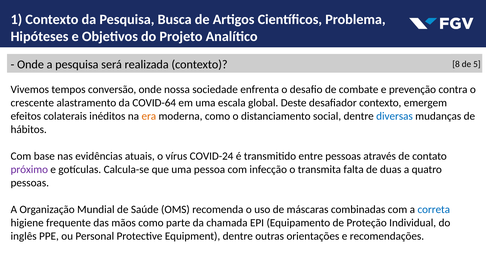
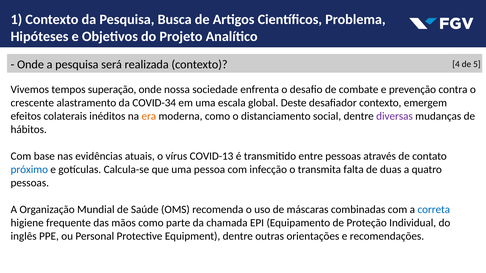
8: 8 -> 4 (456, 64)
conversão: conversão -> superação (112, 90)
COVID-64: COVID-64 -> COVID-34 (154, 103)
diversas colour: blue -> purple (395, 116)
COVID-24: COVID-24 -> COVID-13 (212, 156)
próximo colour: purple -> blue (29, 170)
